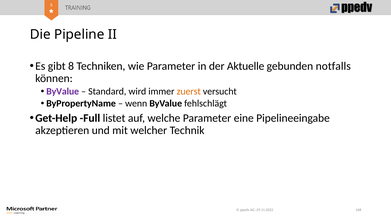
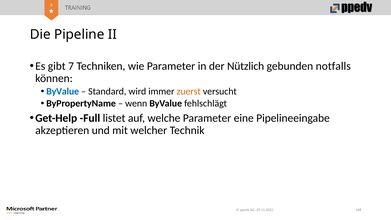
8: 8 -> 7 (71, 66)
Aktuelle: Aktuelle -> Nützlich (246, 66)
ByValue colour: purple -> blue (63, 91)
